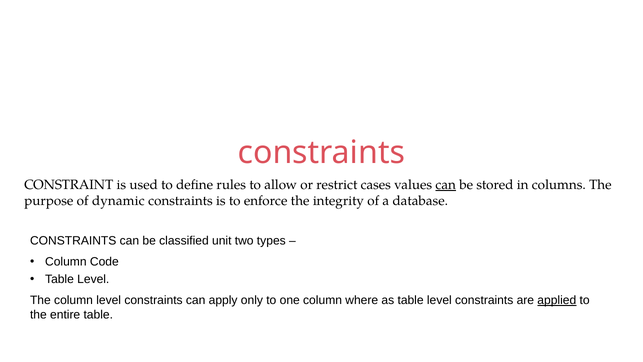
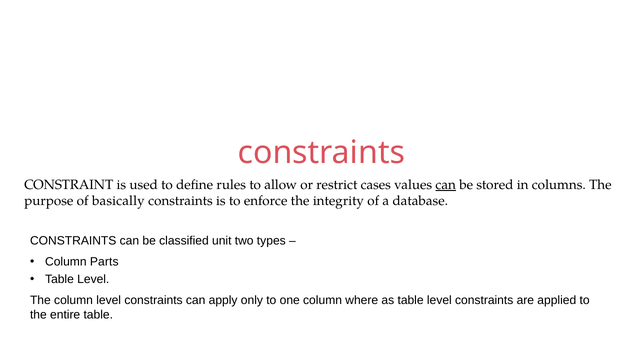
dynamic: dynamic -> basically (118, 201)
Code: Code -> Parts (104, 262)
applied underline: present -> none (557, 300)
